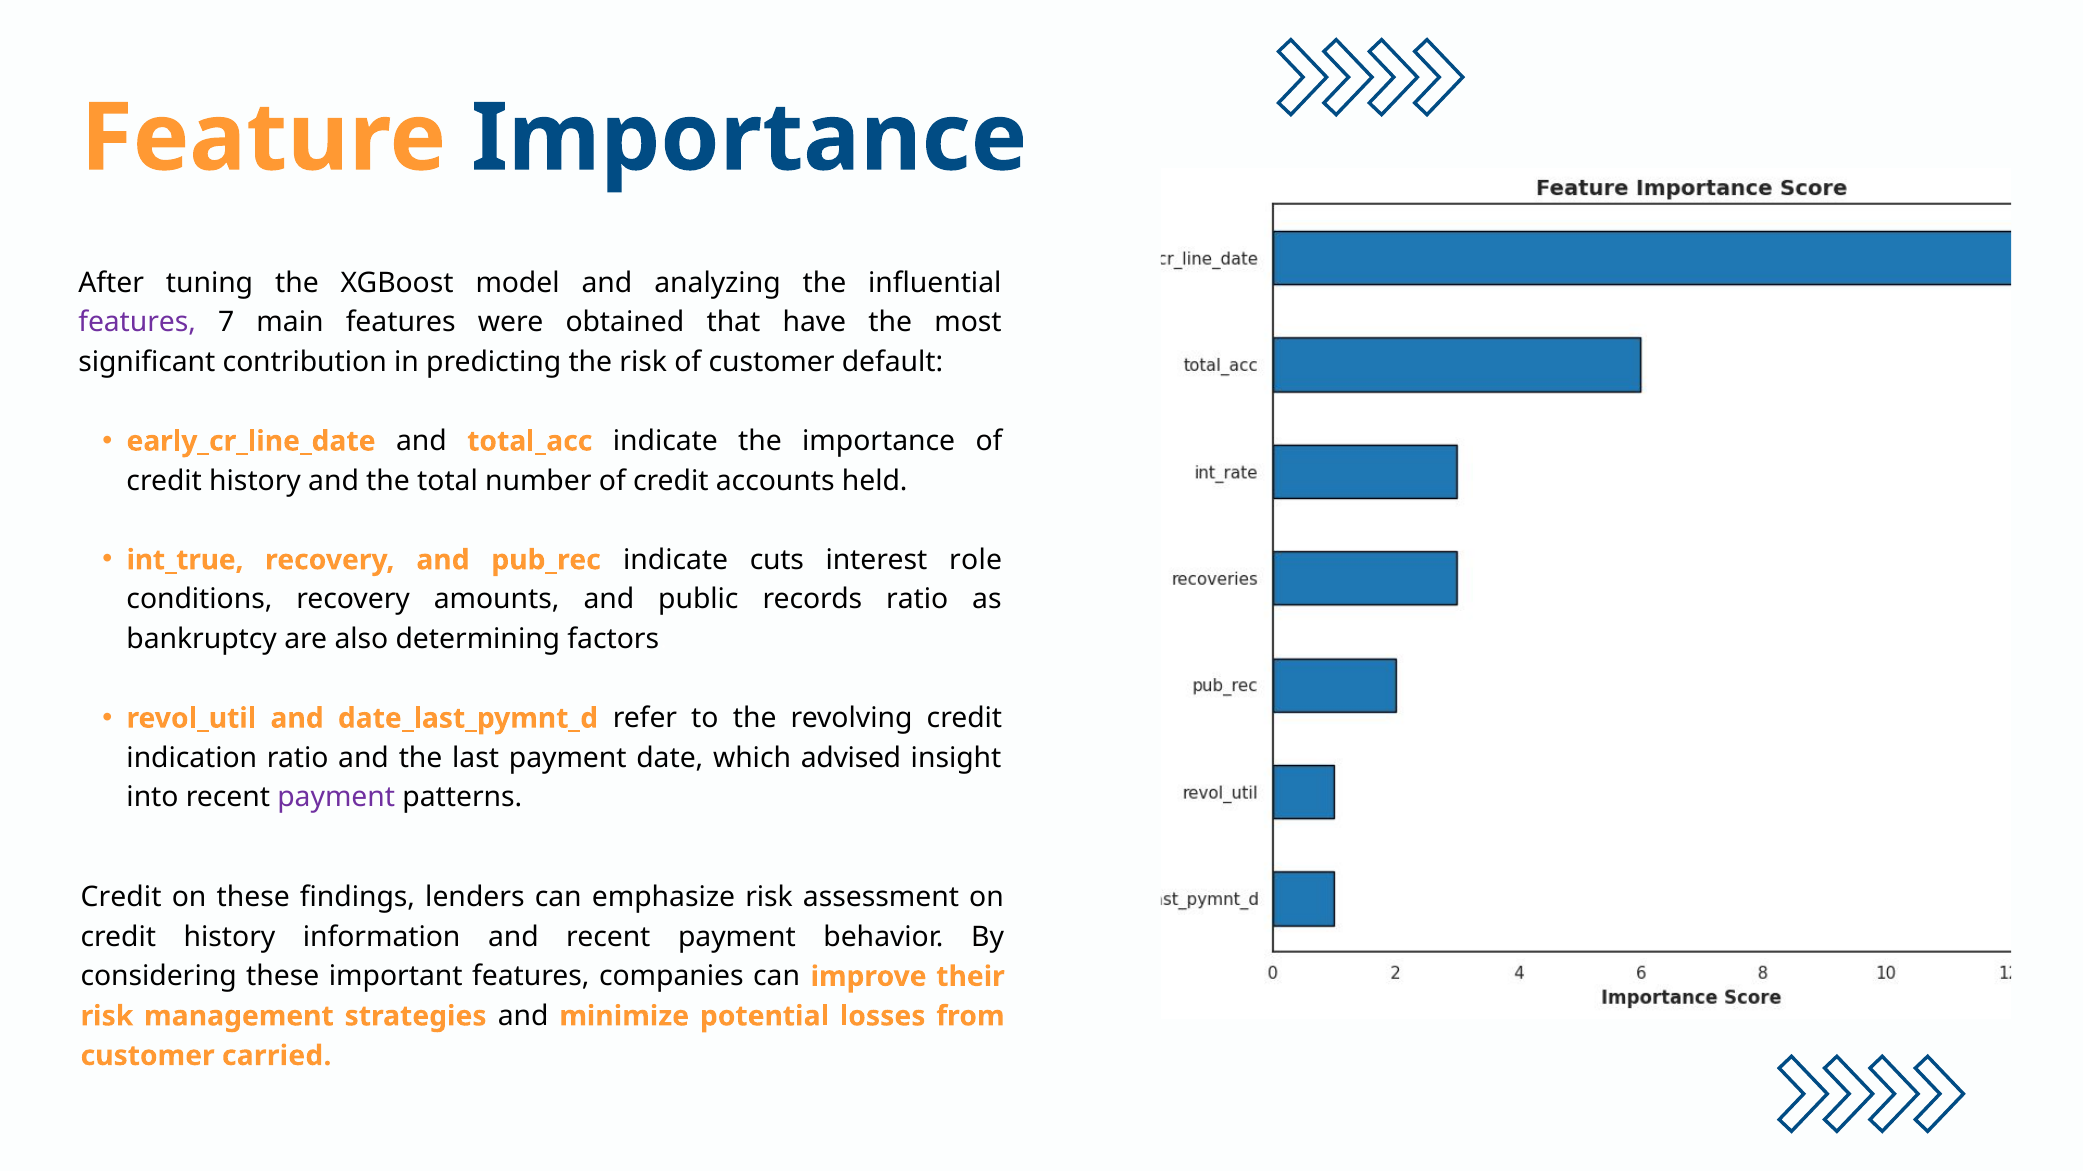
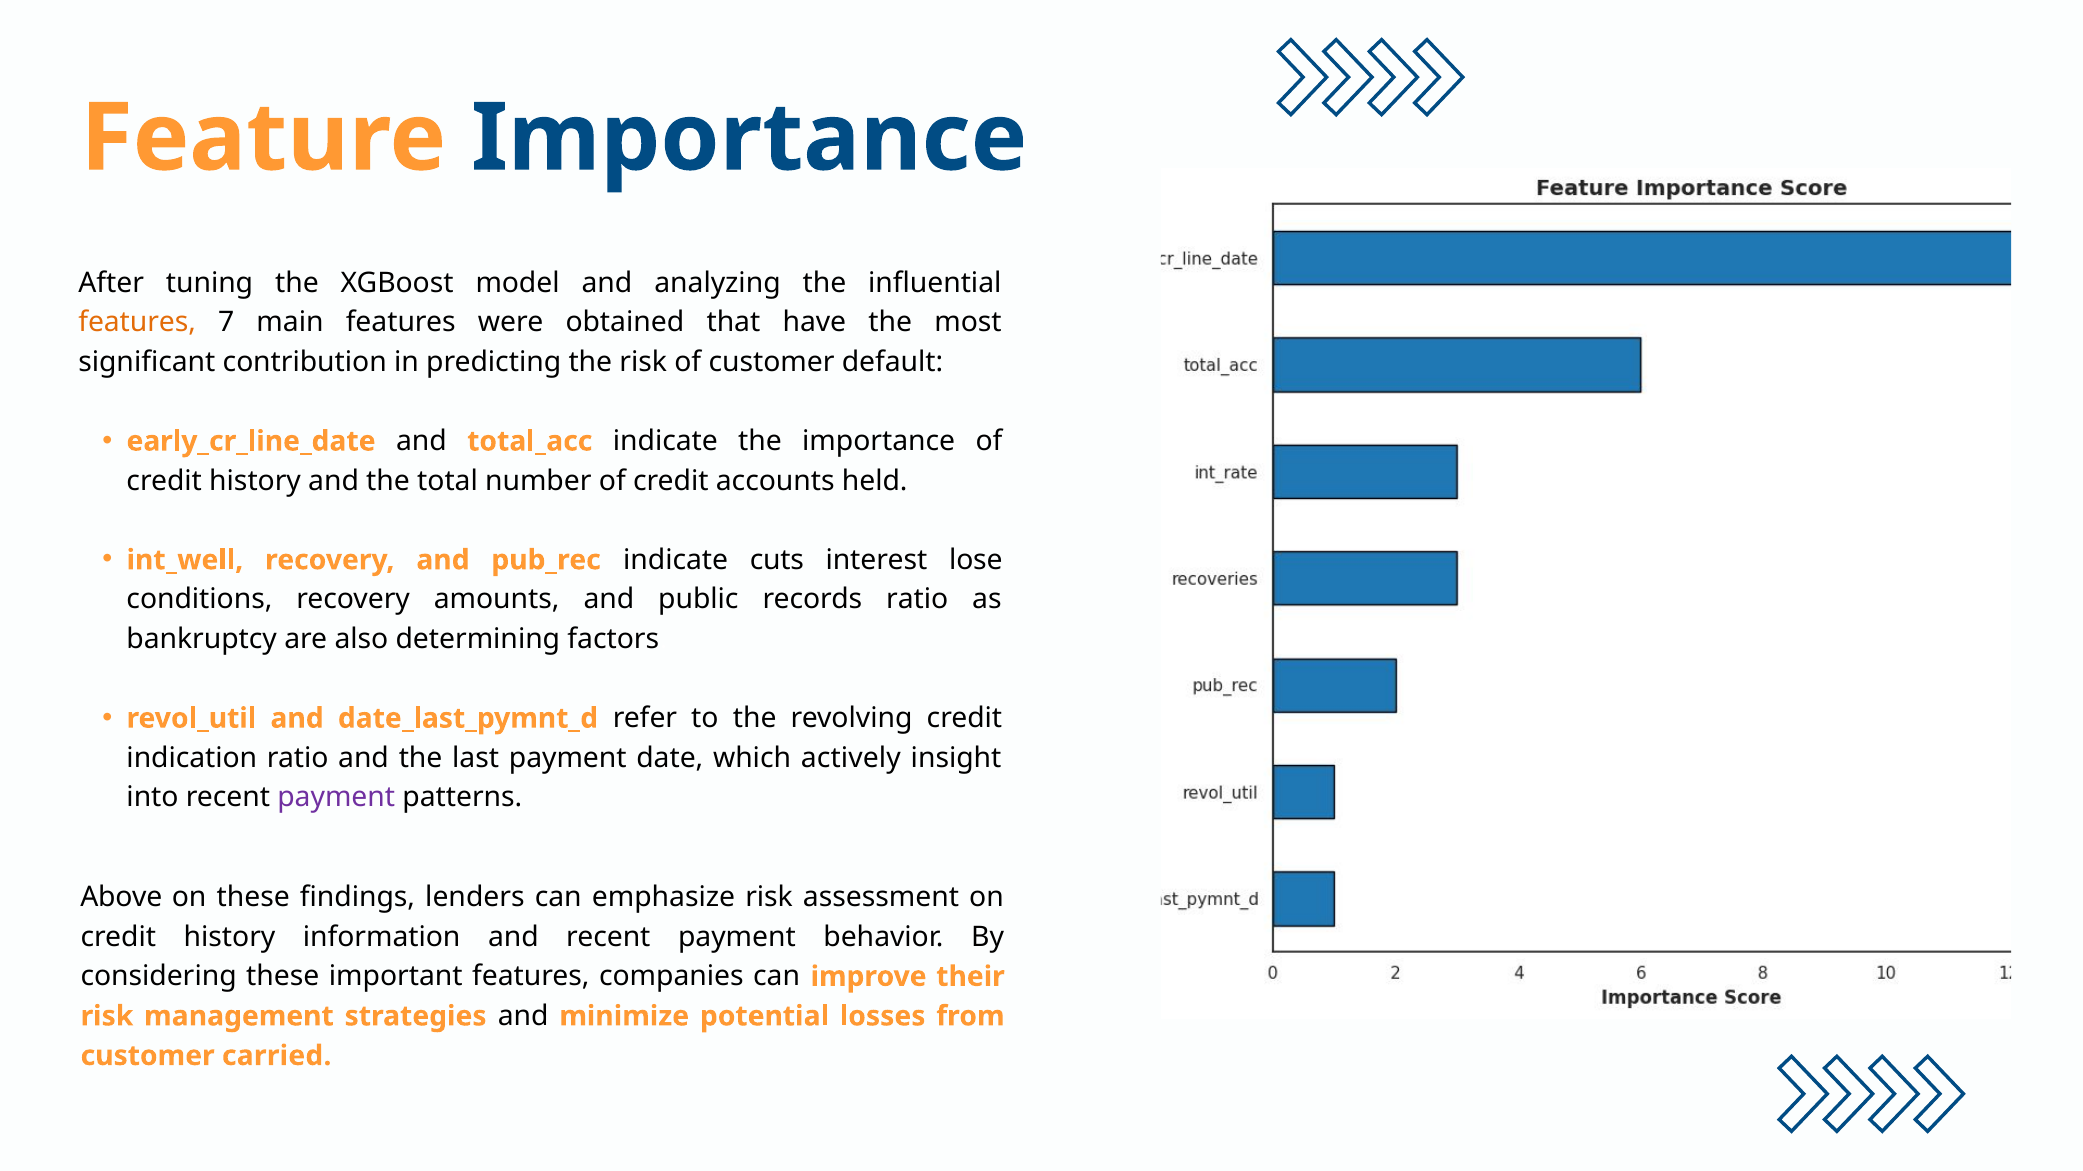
features colour: purple -> orange (137, 323)
int_true: int_true -> int_well (185, 560)
role: role -> lose (976, 560)
advised: advised -> actively (851, 758)
Credit: Credit -> Above (121, 898)
